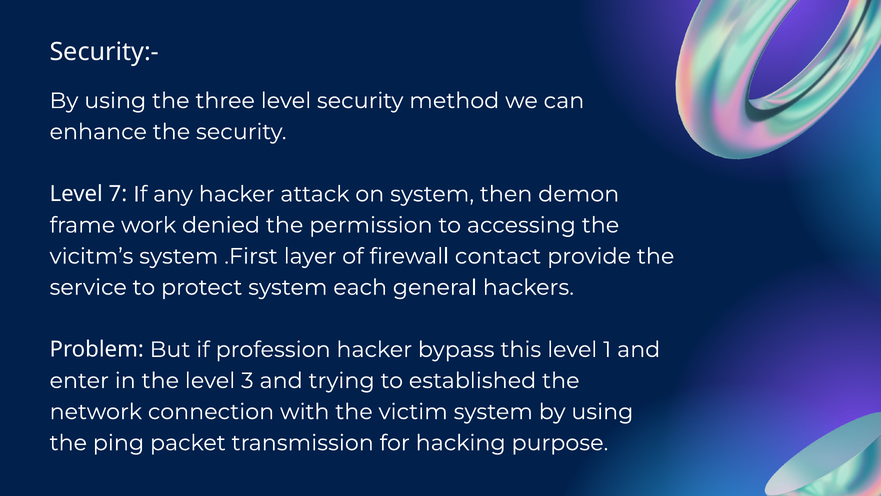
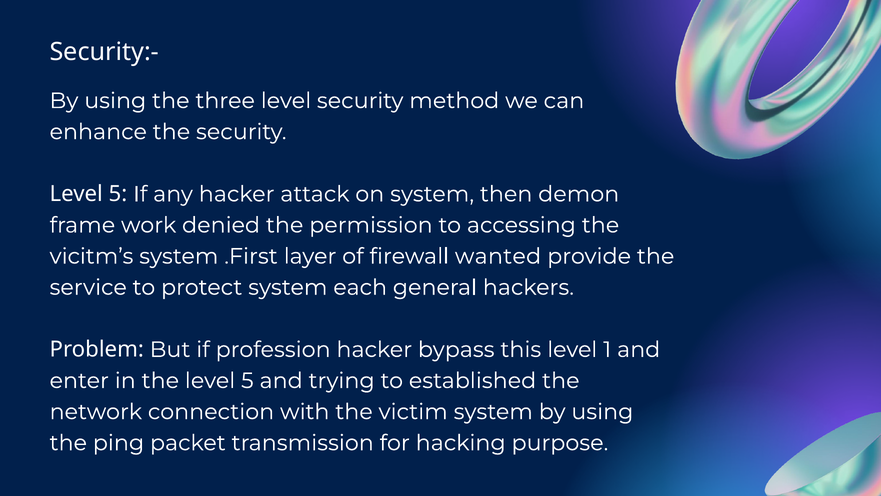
7: 7 -> 5 (118, 194)
contact: contact -> wanted (498, 256)
the level 3: 3 -> 5 (247, 380)
